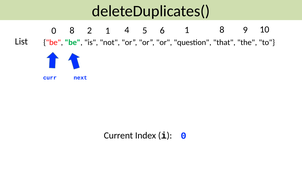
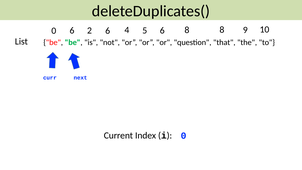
0 8: 8 -> 6 (72, 30)
2 1: 1 -> 6 (108, 31)
6 1: 1 -> 8 (187, 30)
